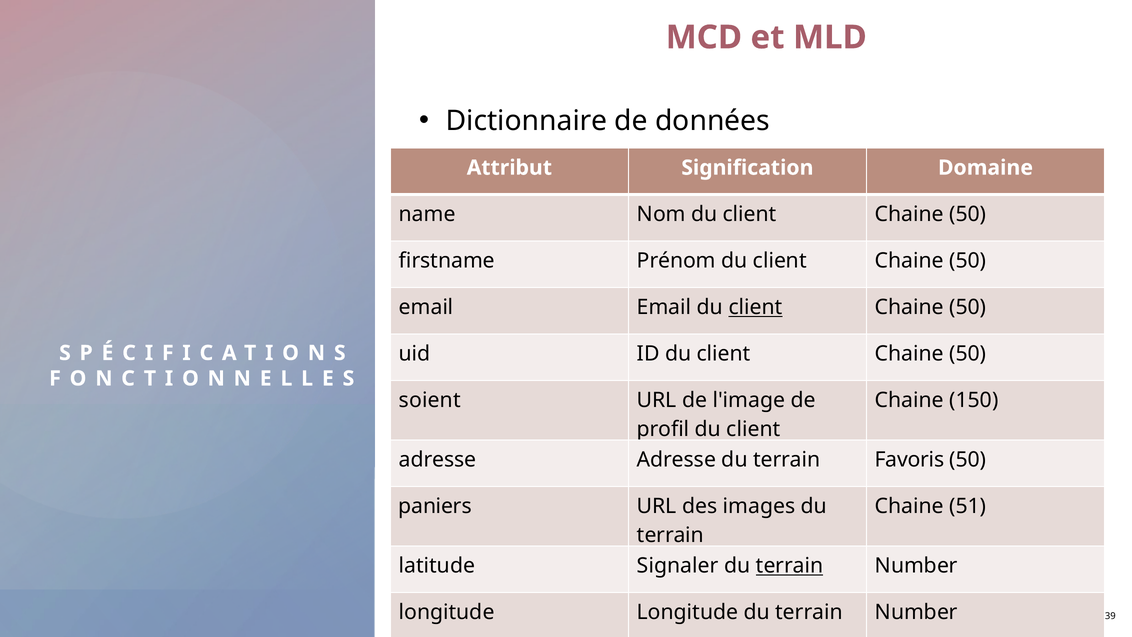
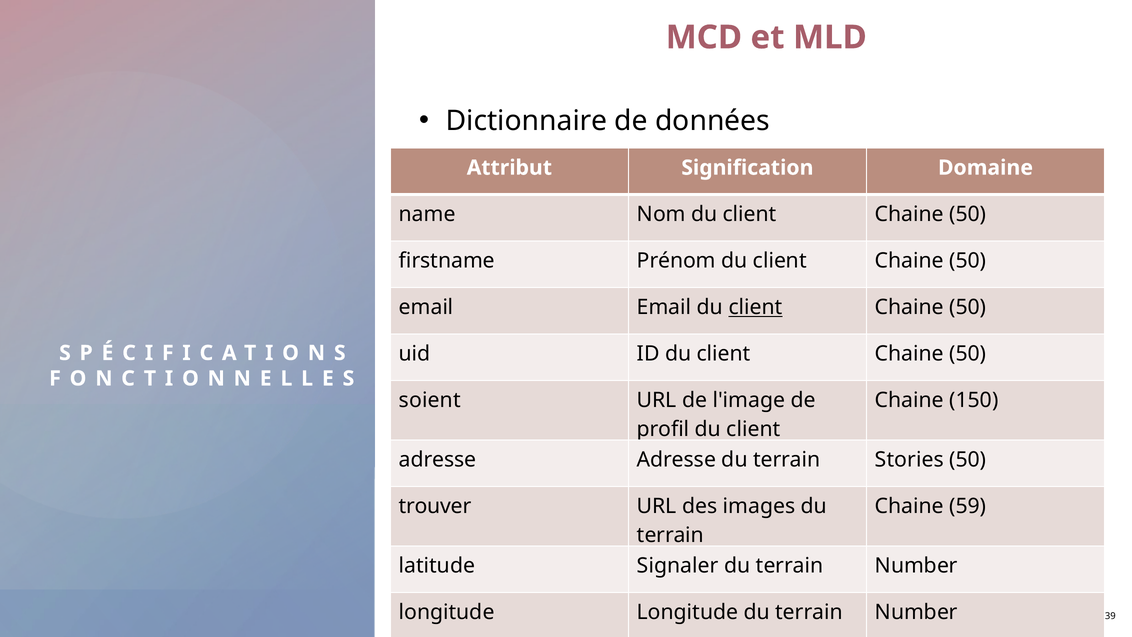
Favoris: Favoris -> Stories (909, 460)
paniers: paniers -> trouver (435, 506)
51: 51 -> 59 (968, 506)
terrain underline: present -> none (790, 566)
